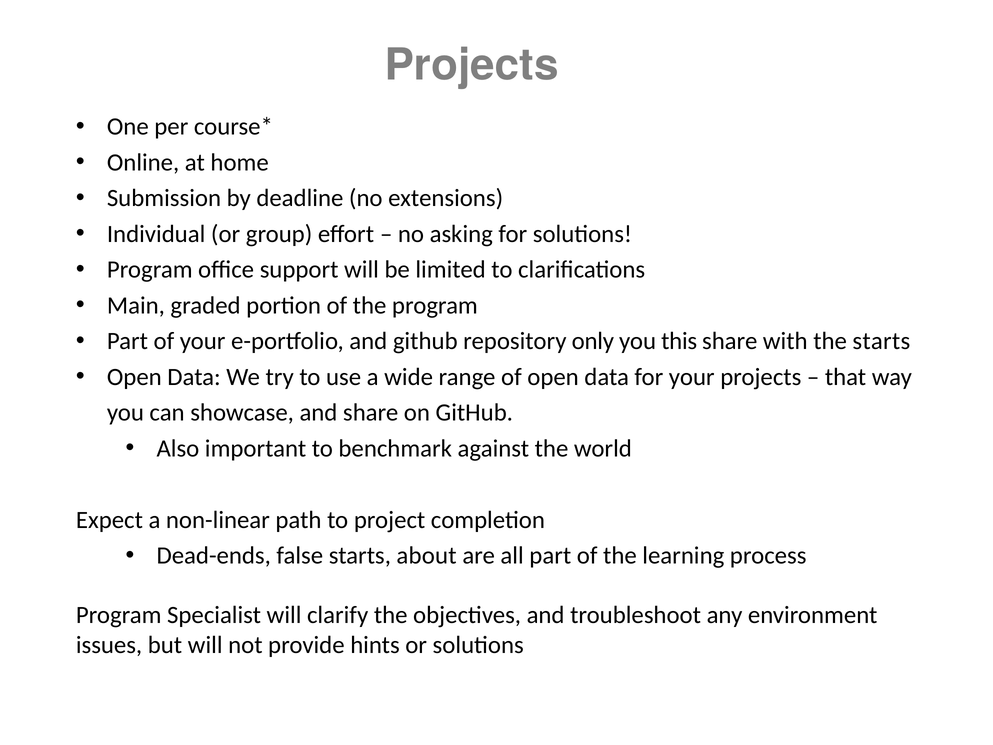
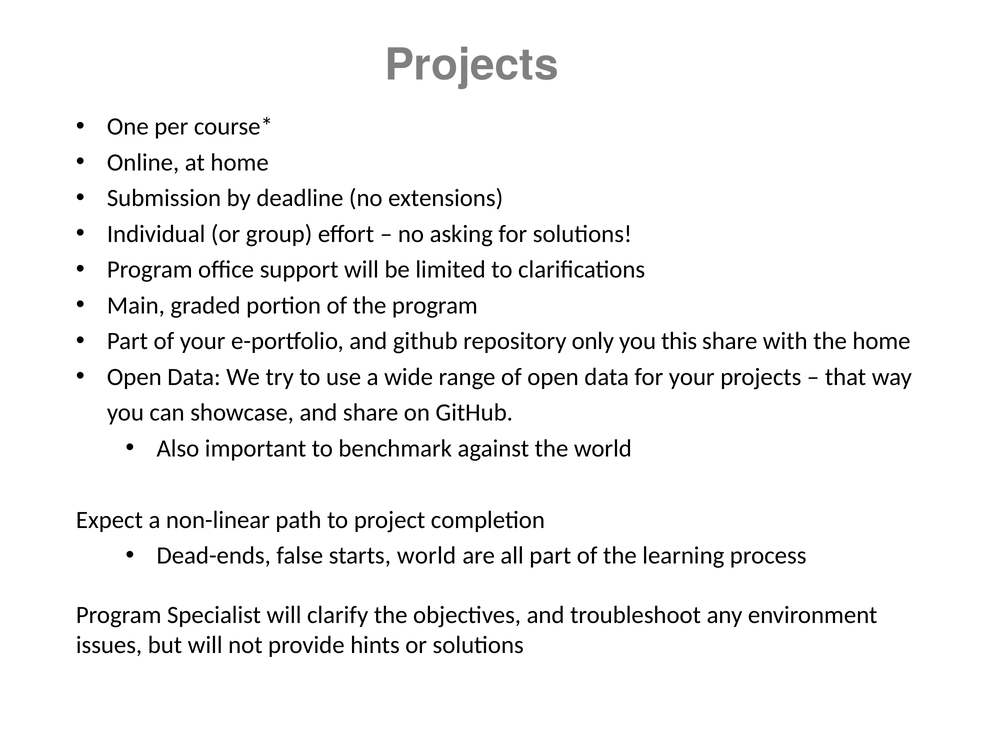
the starts: starts -> home (881, 341)
starts about: about -> world (427, 556)
